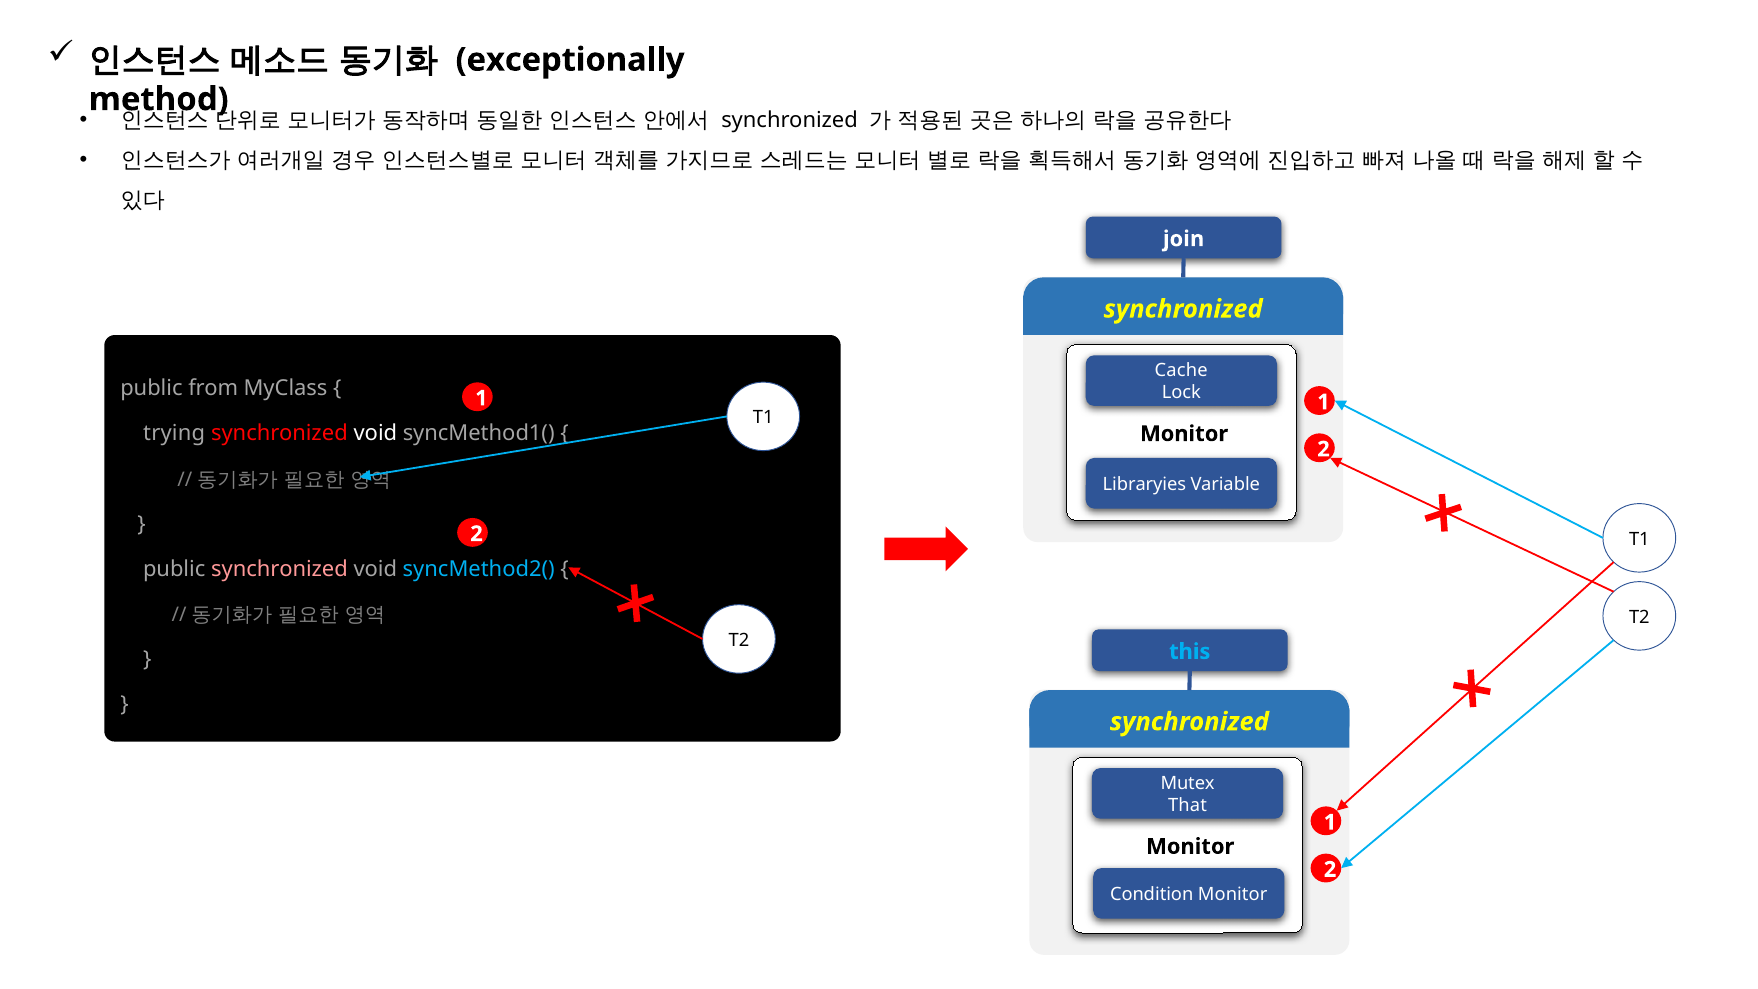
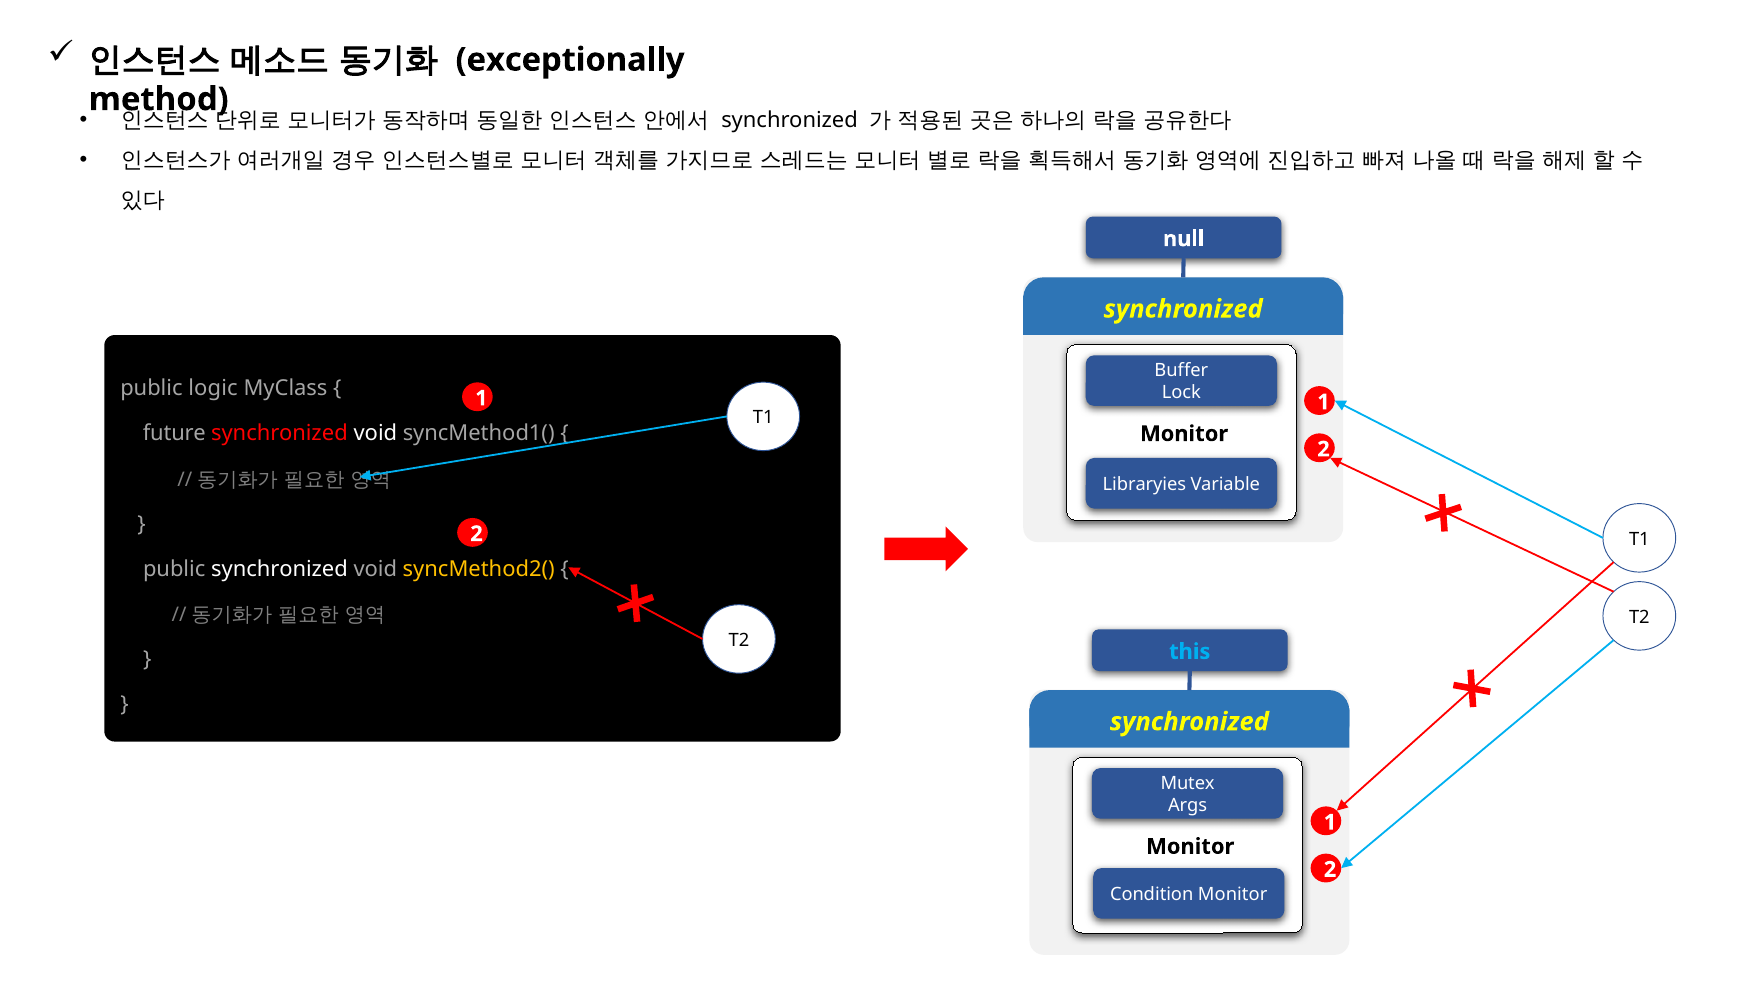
join: join -> null (1184, 239)
Cache: Cache -> Buffer (1181, 371)
from: from -> logic (213, 389)
trying: trying -> future (174, 434)
synchronized colour: pink -> white (280, 569)
syncMethod2( colour: light blue -> yellow (479, 569)
That: That -> Args (1188, 806)
